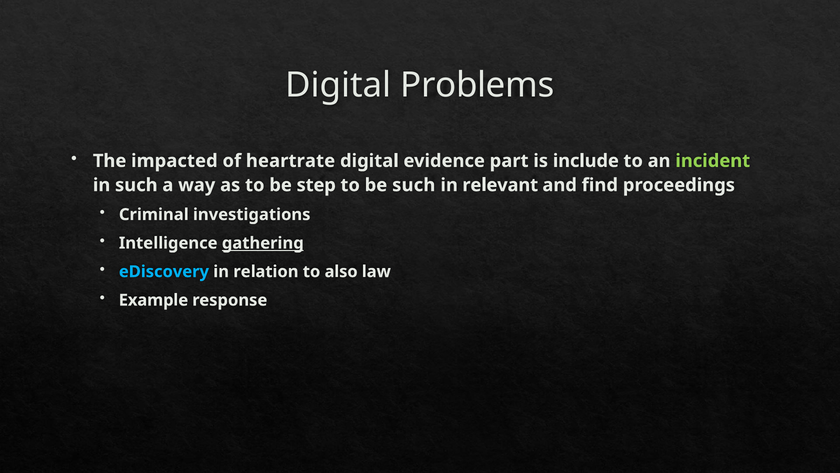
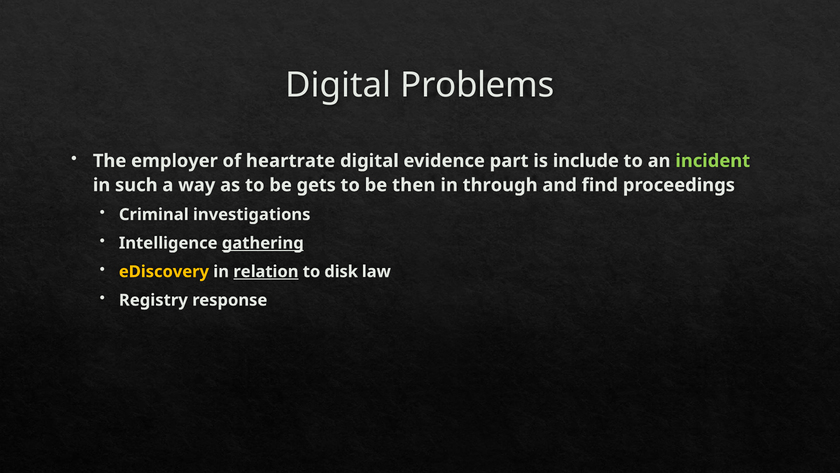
impacted: impacted -> employer (174, 161)
step: step -> gets (316, 185)
be such: such -> then (414, 185)
relevant: relevant -> through (500, 185)
eDiscovery colour: light blue -> yellow (164, 271)
relation underline: none -> present (266, 271)
also: also -> disk (341, 271)
Example: Example -> Registry (153, 300)
